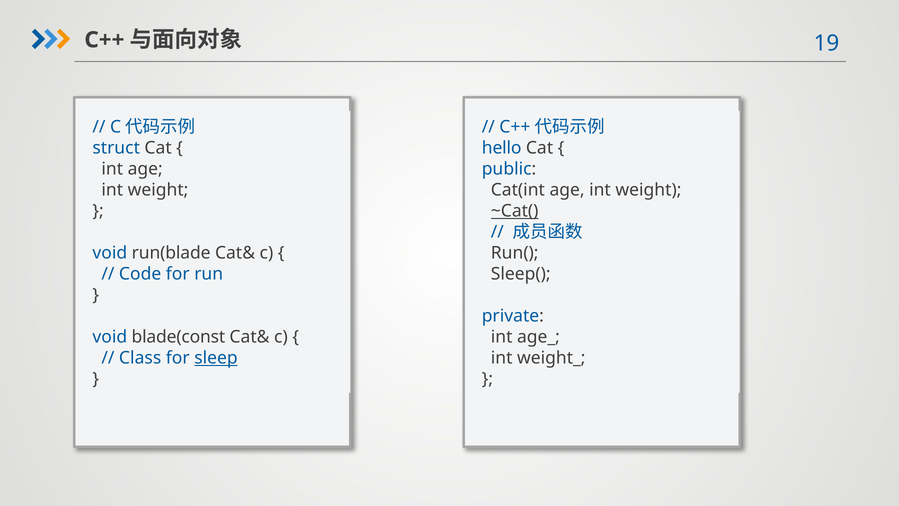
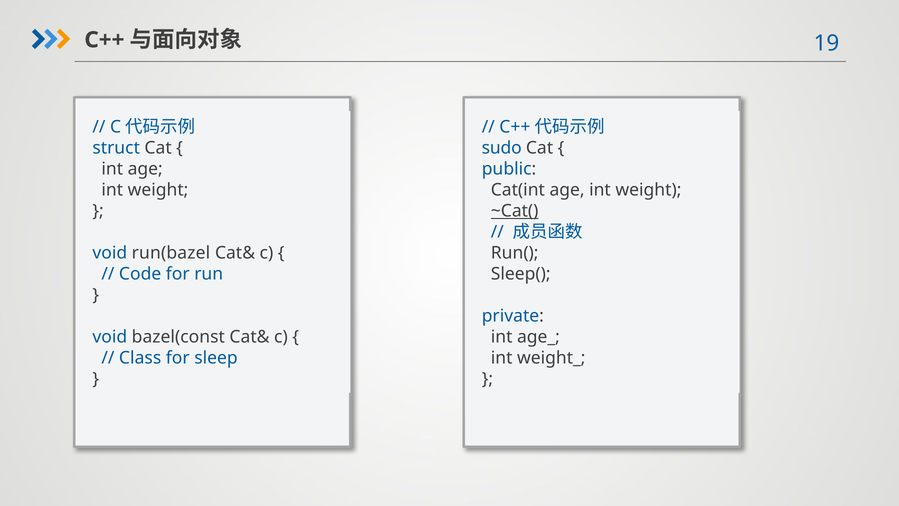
hello: hello -> sudo (502, 148)
run(blade: run(blade -> run(bazel (171, 253)
blade(const: blade(const -> bazel(const (178, 337)
sleep underline: present -> none (216, 358)
